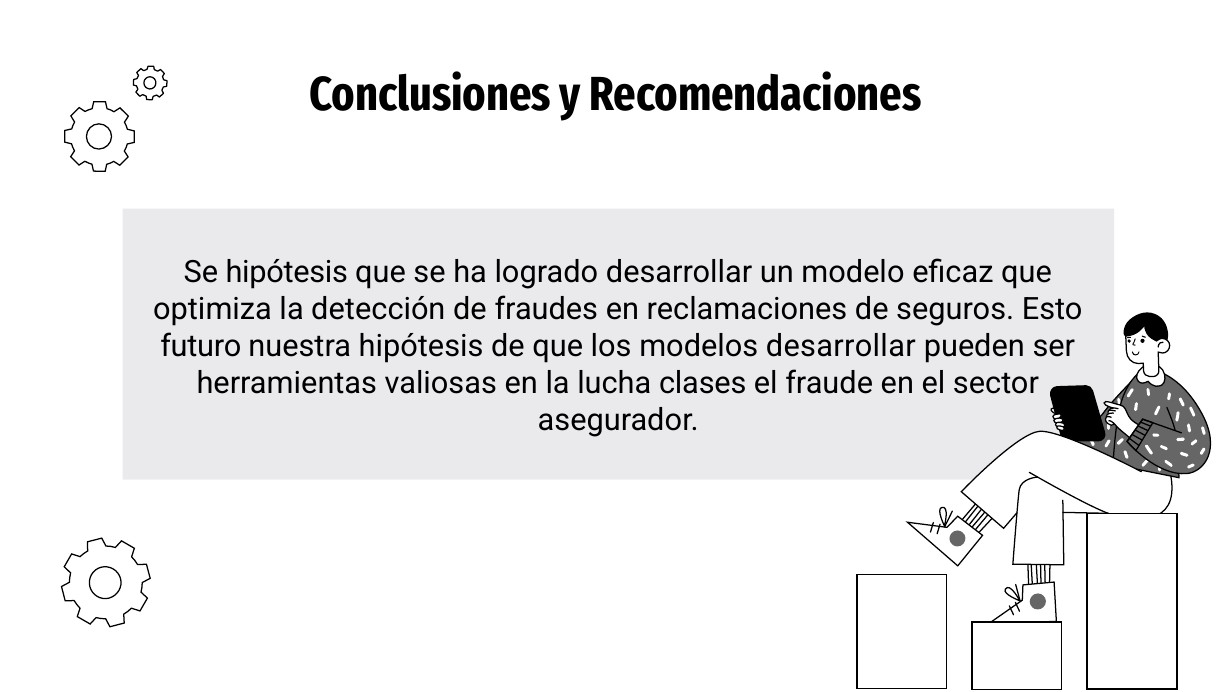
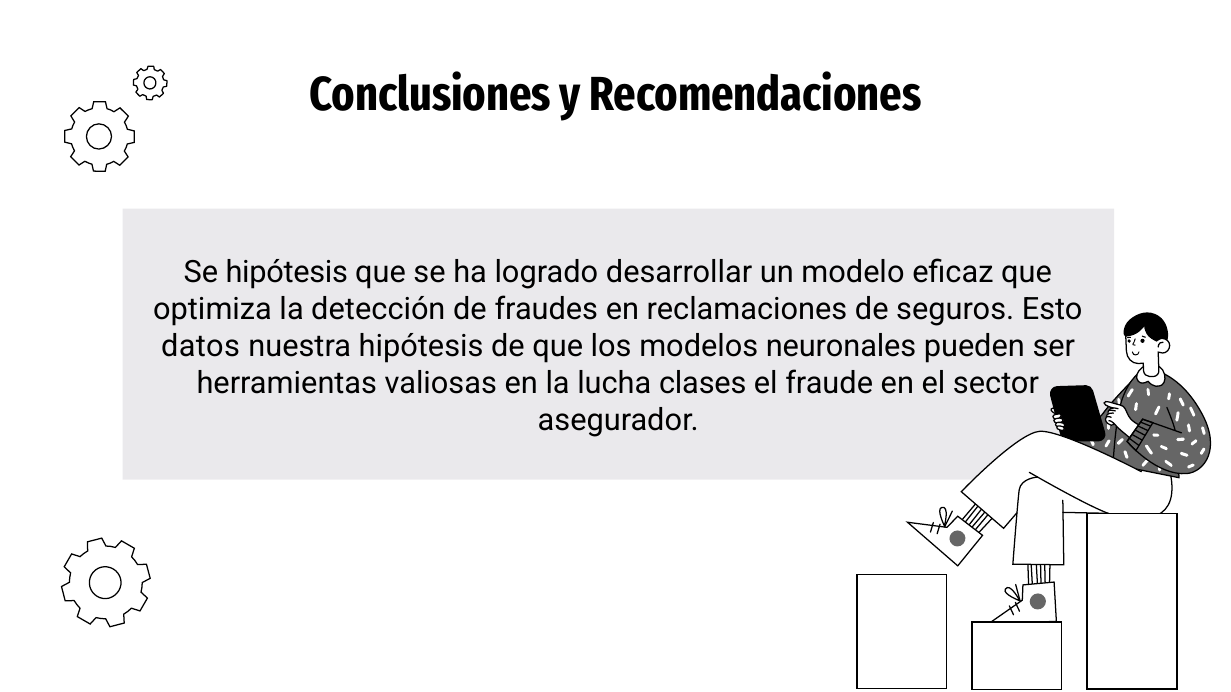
futuro: futuro -> datos (201, 347)
modelos desarrollar: desarrollar -> neuronales (841, 347)
